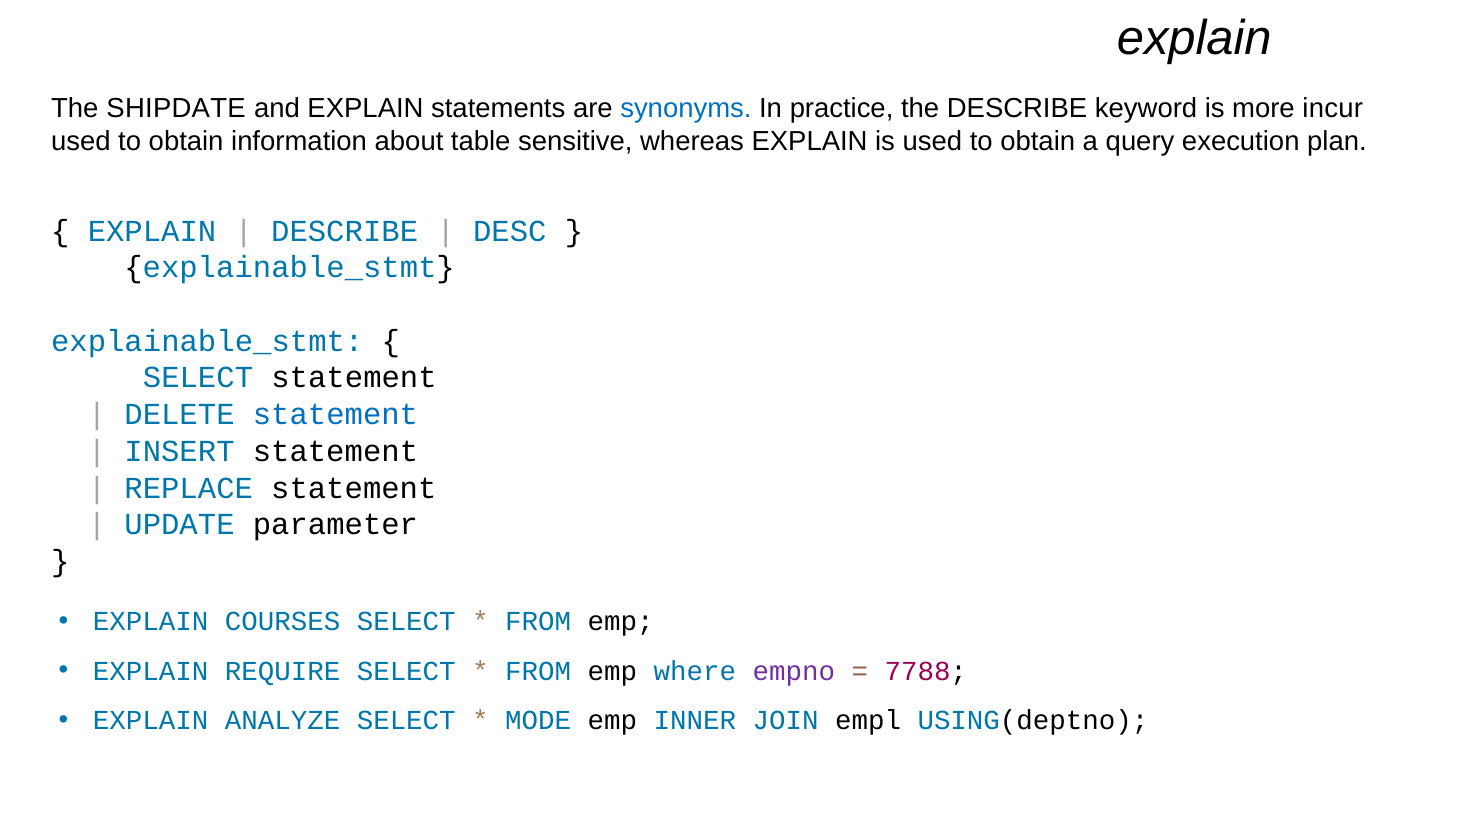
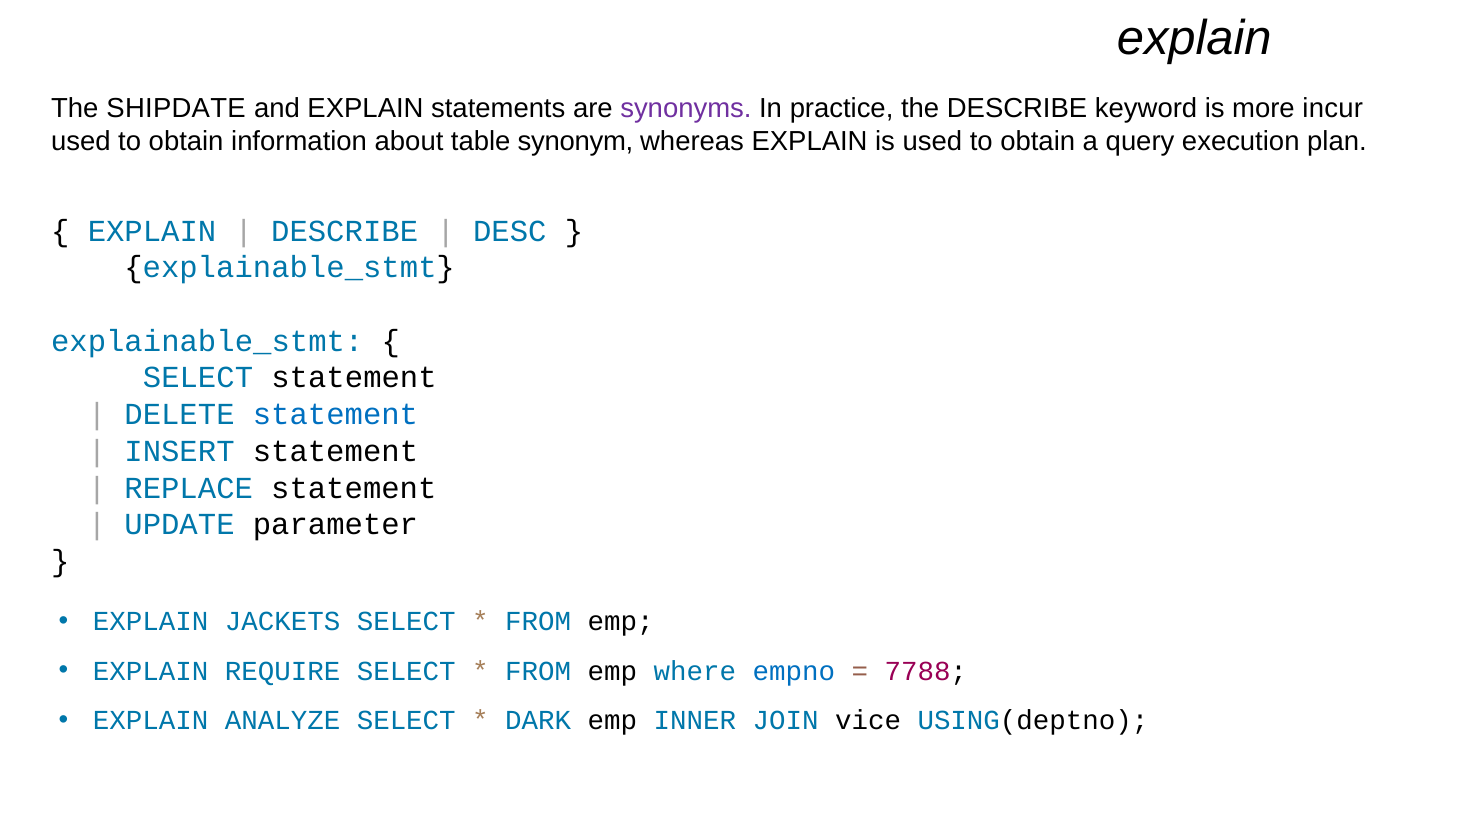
synonyms colour: blue -> purple (686, 108)
sensitive: sensitive -> synonym (575, 141)
COURSES: COURSES -> JACKETS (283, 621)
empno colour: purple -> blue (794, 671)
MODE: MODE -> DARK (538, 720)
empl: empl -> vice (868, 720)
